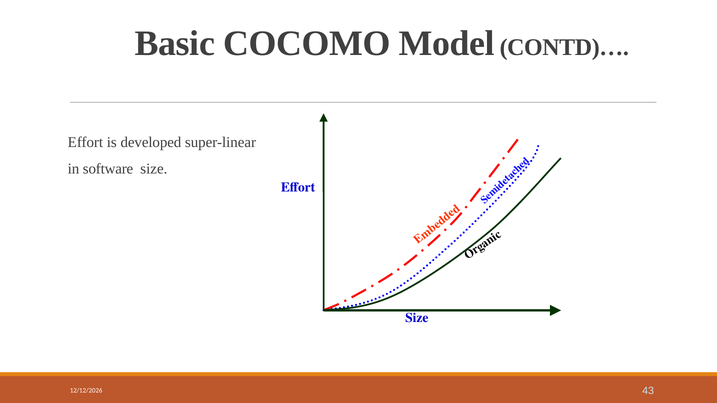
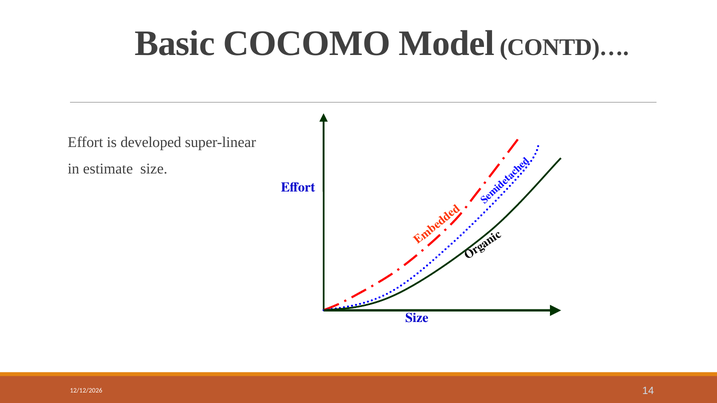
software: software -> estimate (108, 169)
43: 43 -> 14 (648, 391)
